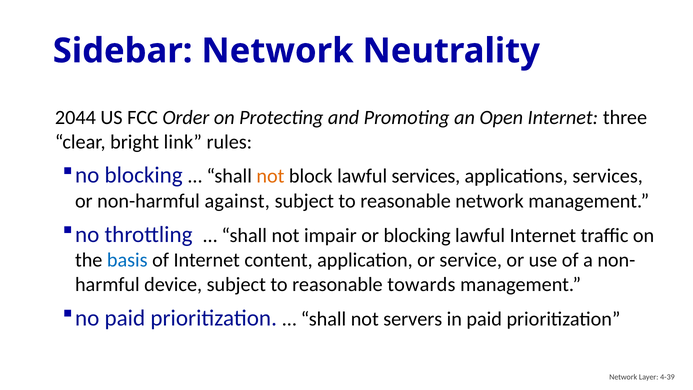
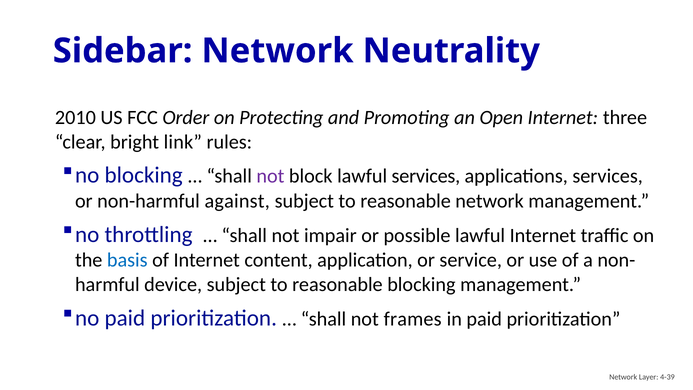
2044: 2044 -> 2010 (75, 118)
not colour: orange -> purple (270, 176)
or blocking: blocking -> possible (417, 235)
reasonable towards: towards -> blocking (421, 284)
servers: servers -> frames (413, 319)
